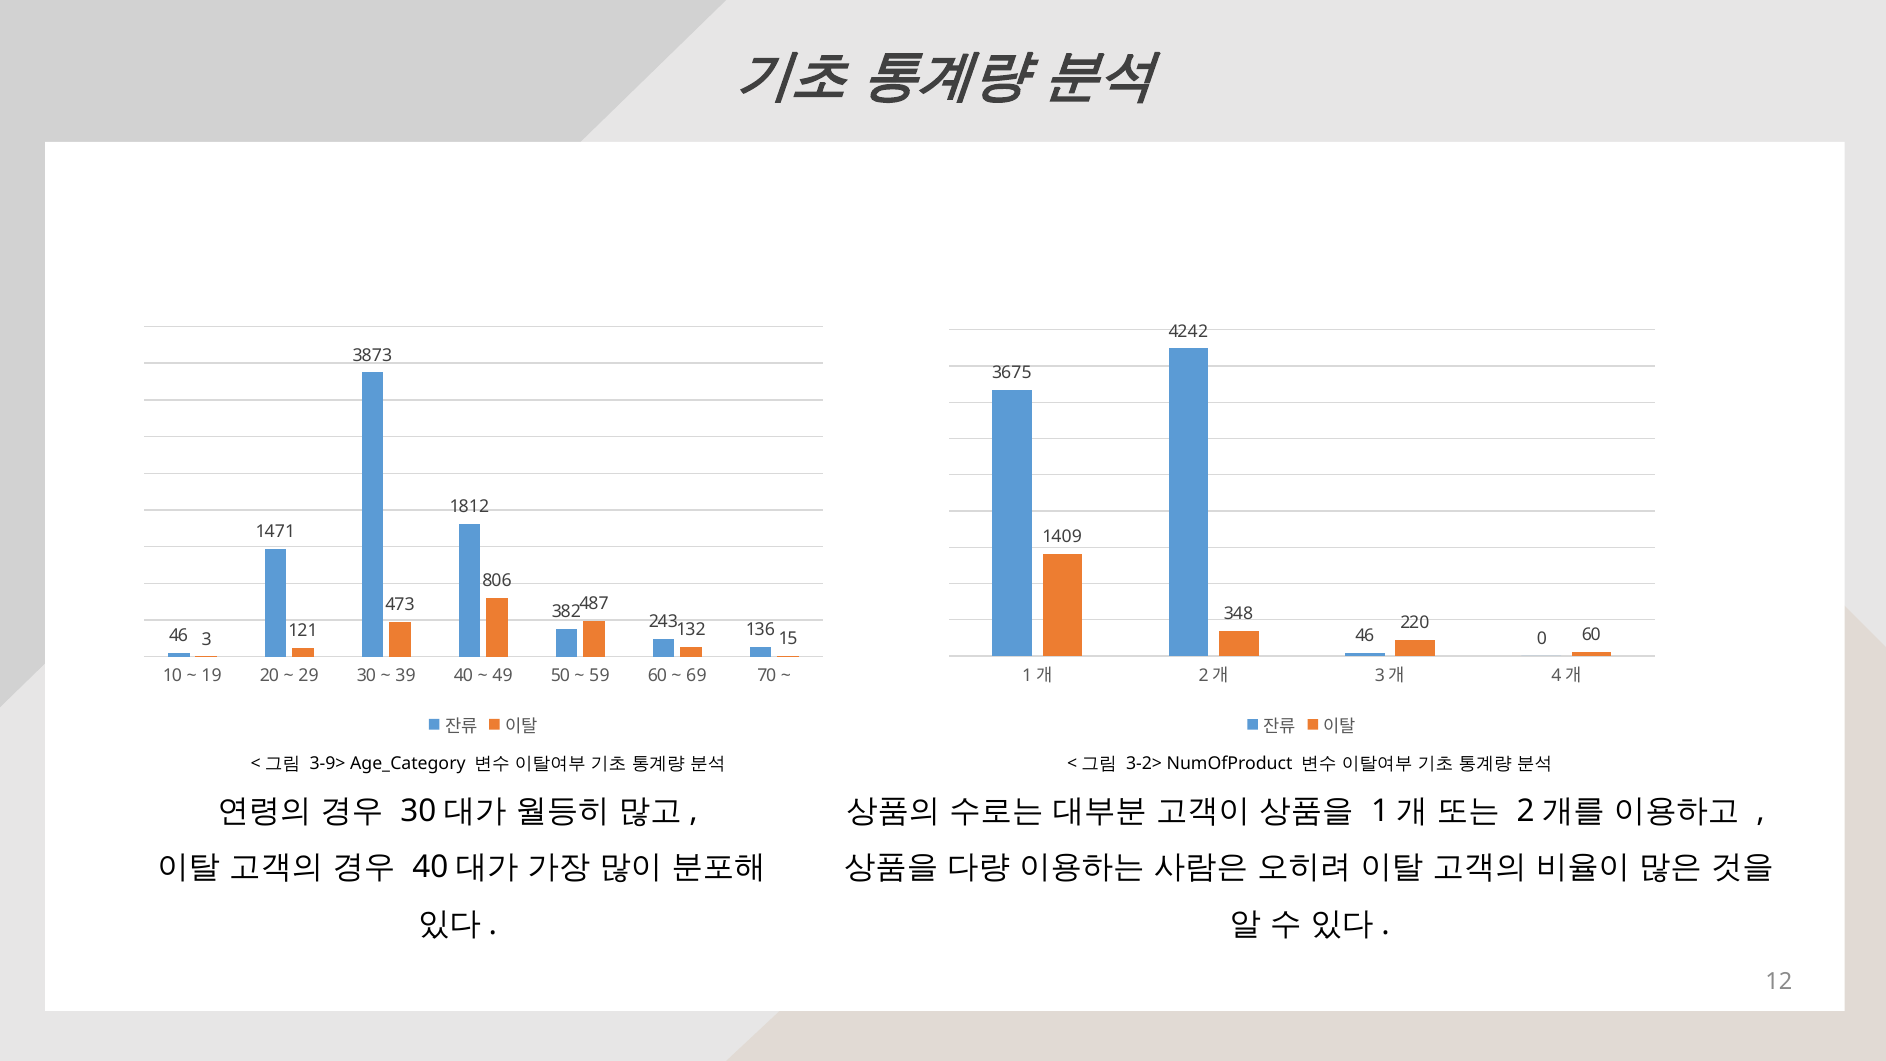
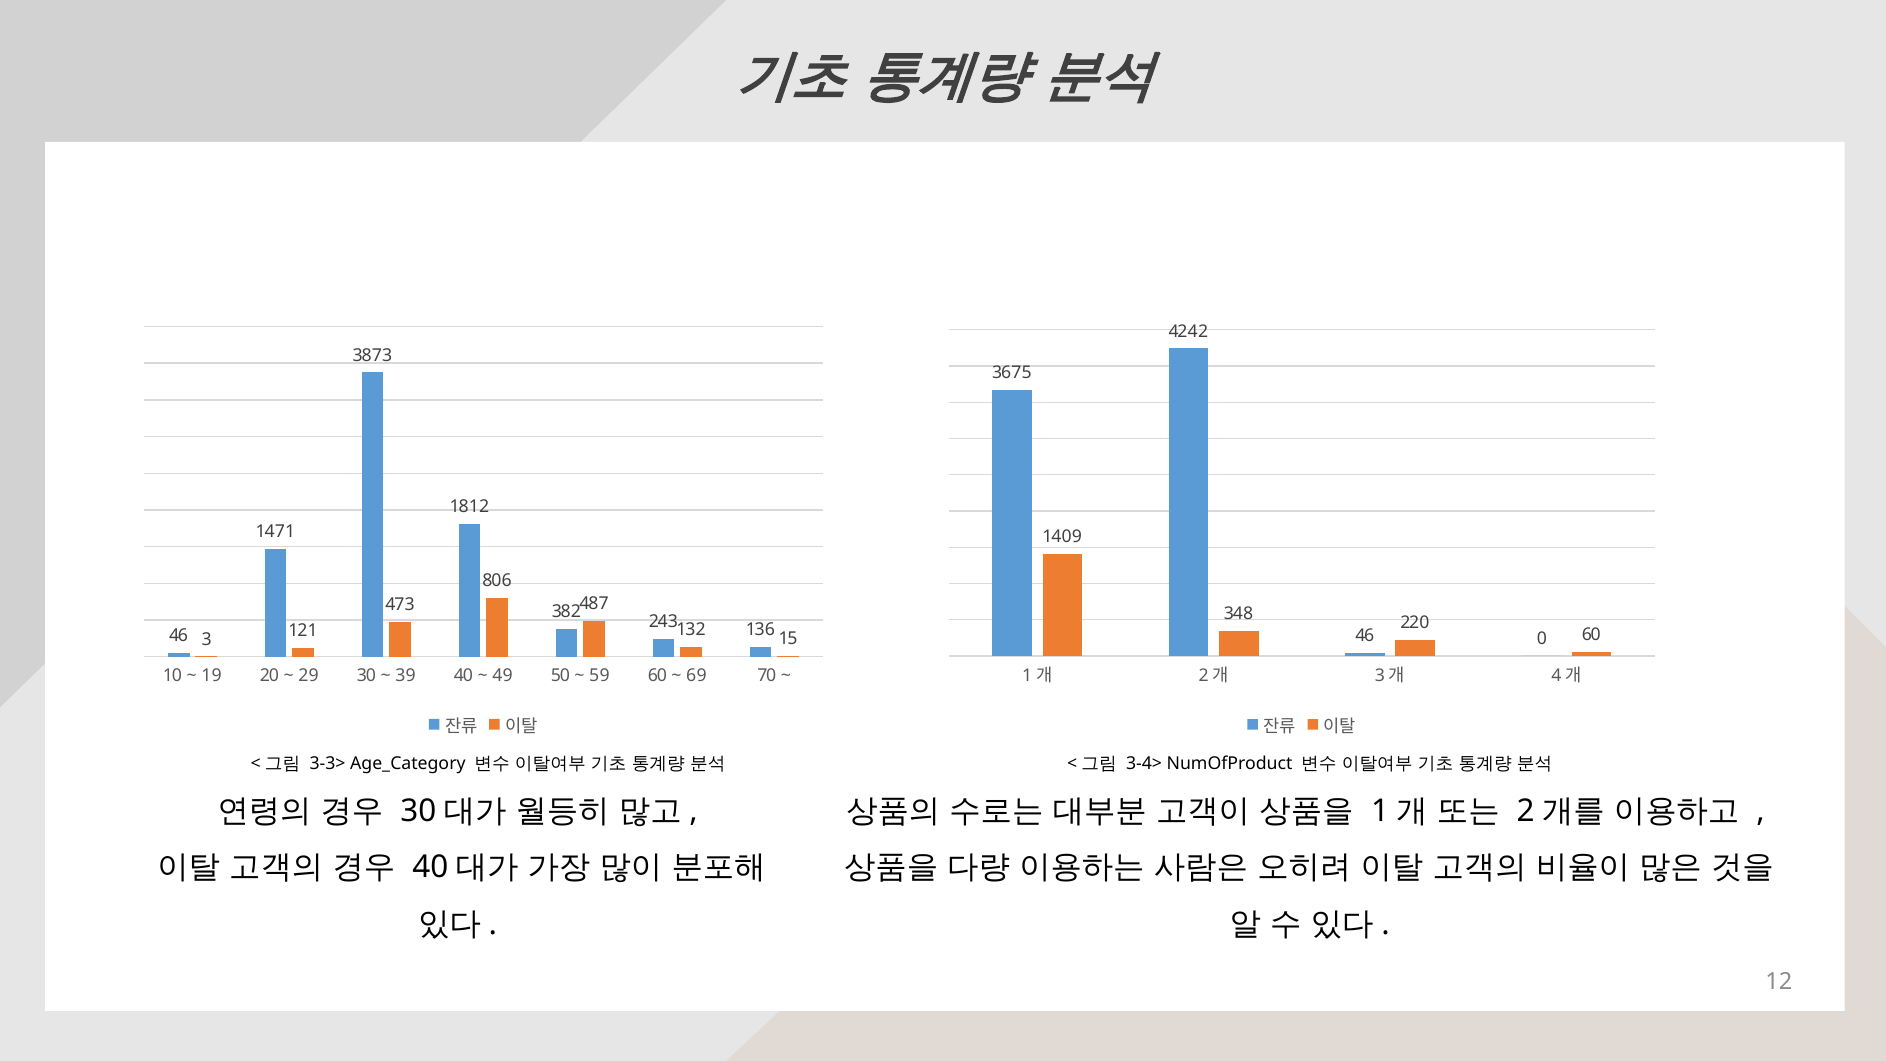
3-9>: 3-9> -> 3-3> (328, 764)
3-2>: 3-2> -> 3-4> (1144, 764)
